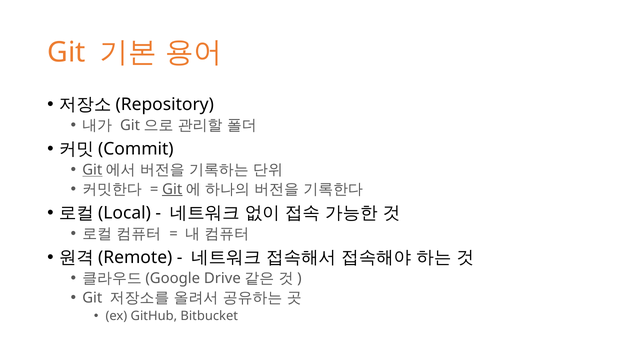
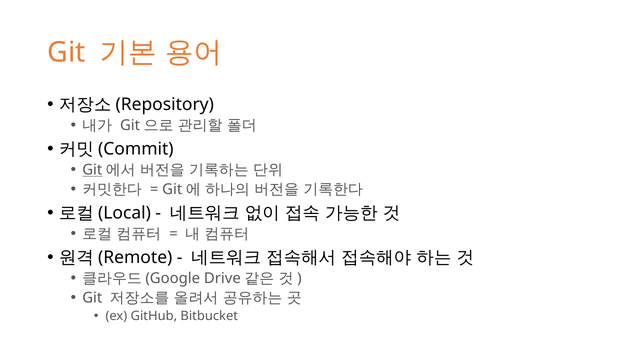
Git underline: present -> none (172, 189)
